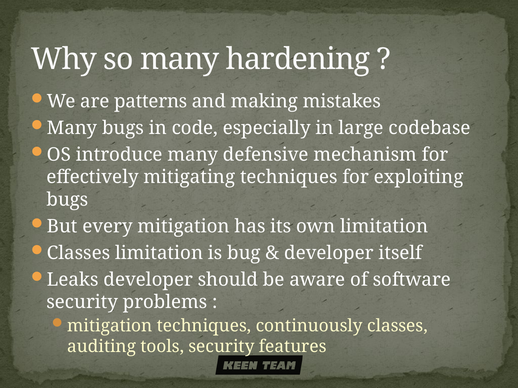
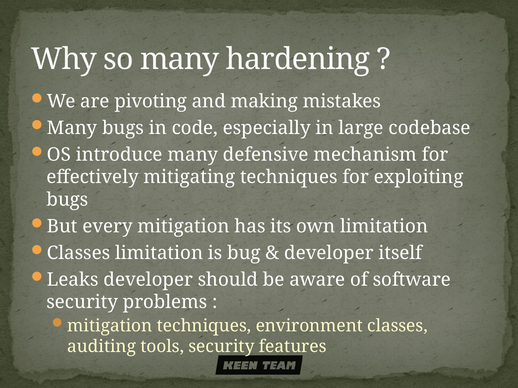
patterns: patterns -> pivoting (151, 101)
continuously: continuously -> environment (309, 326)
